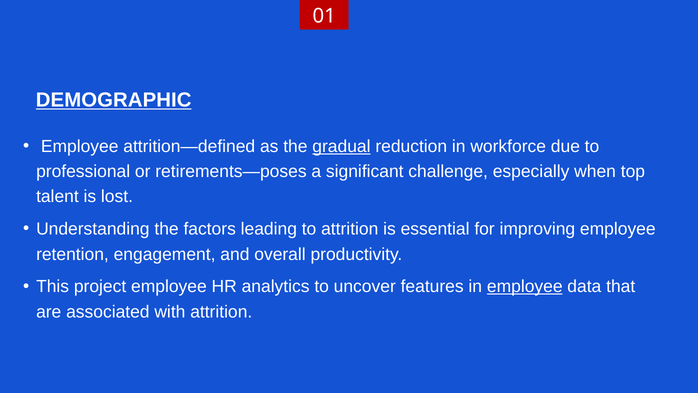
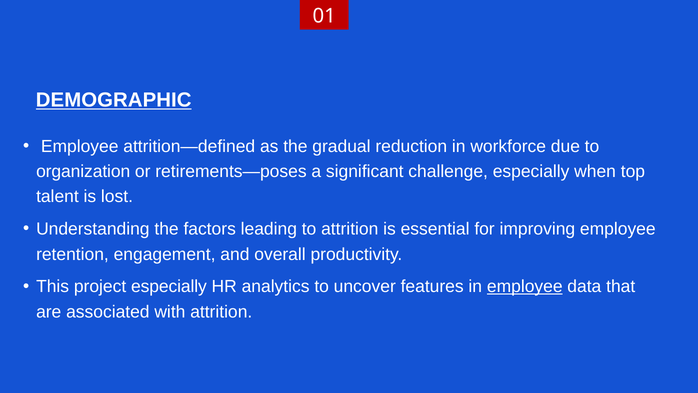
gradual underline: present -> none (341, 146)
professional: professional -> organization (83, 171)
project employee: employee -> especially (169, 286)
